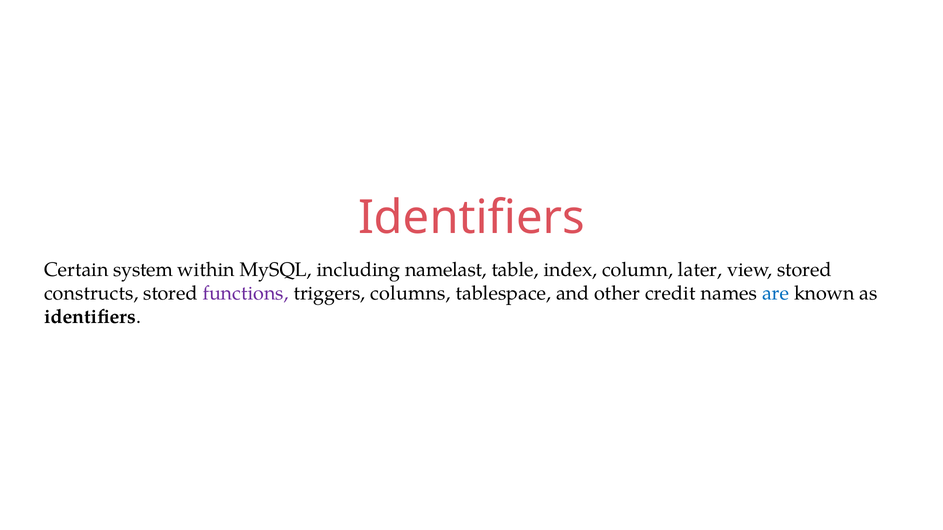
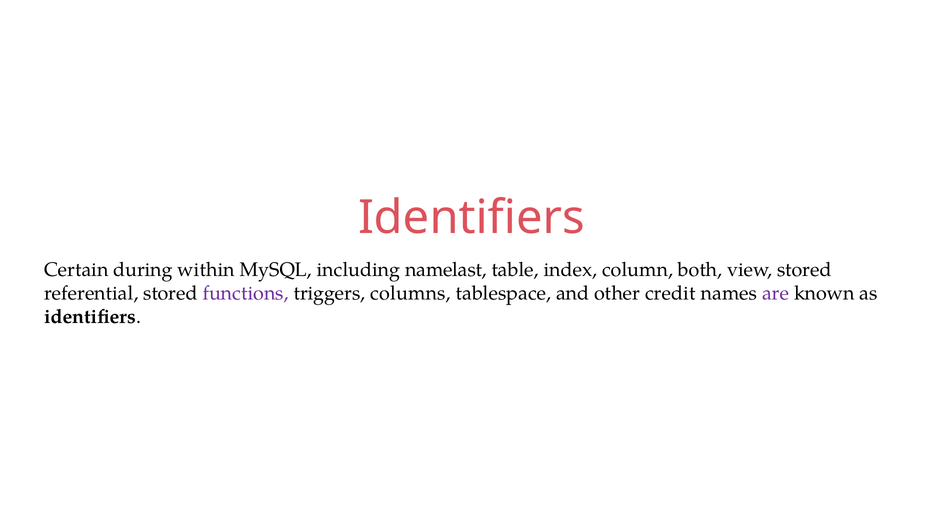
system: system -> during (143, 270)
later: later -> both (700, 270)
constructs: constructs -> referential (91, 294)
are colour: blue -> purple (776, 294)
